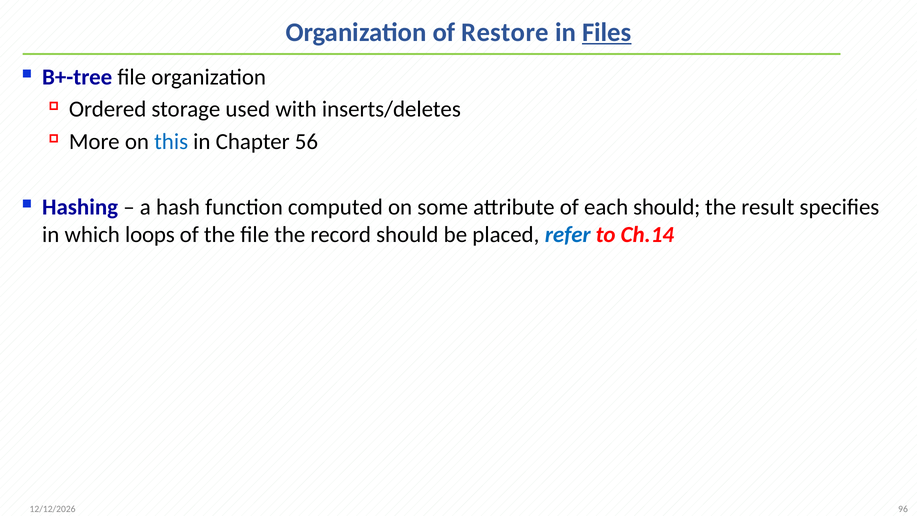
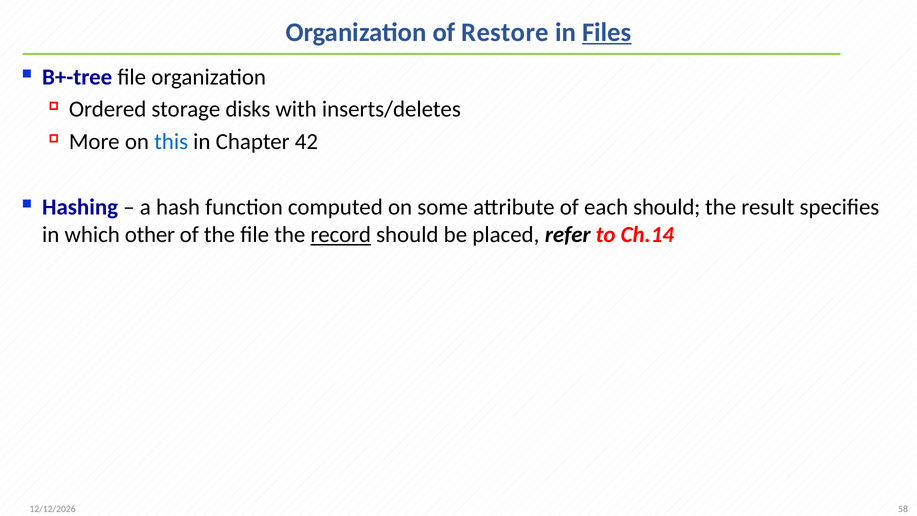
used: used -> disks (248, 109)
56: 56 -> 42 (306, 141)
loops: loops -> other (150, 235)
record underline: none -> present (341, 235)
refer colour: blue -> black (568, 235)
96: 96 -> 58 (903, 509)
